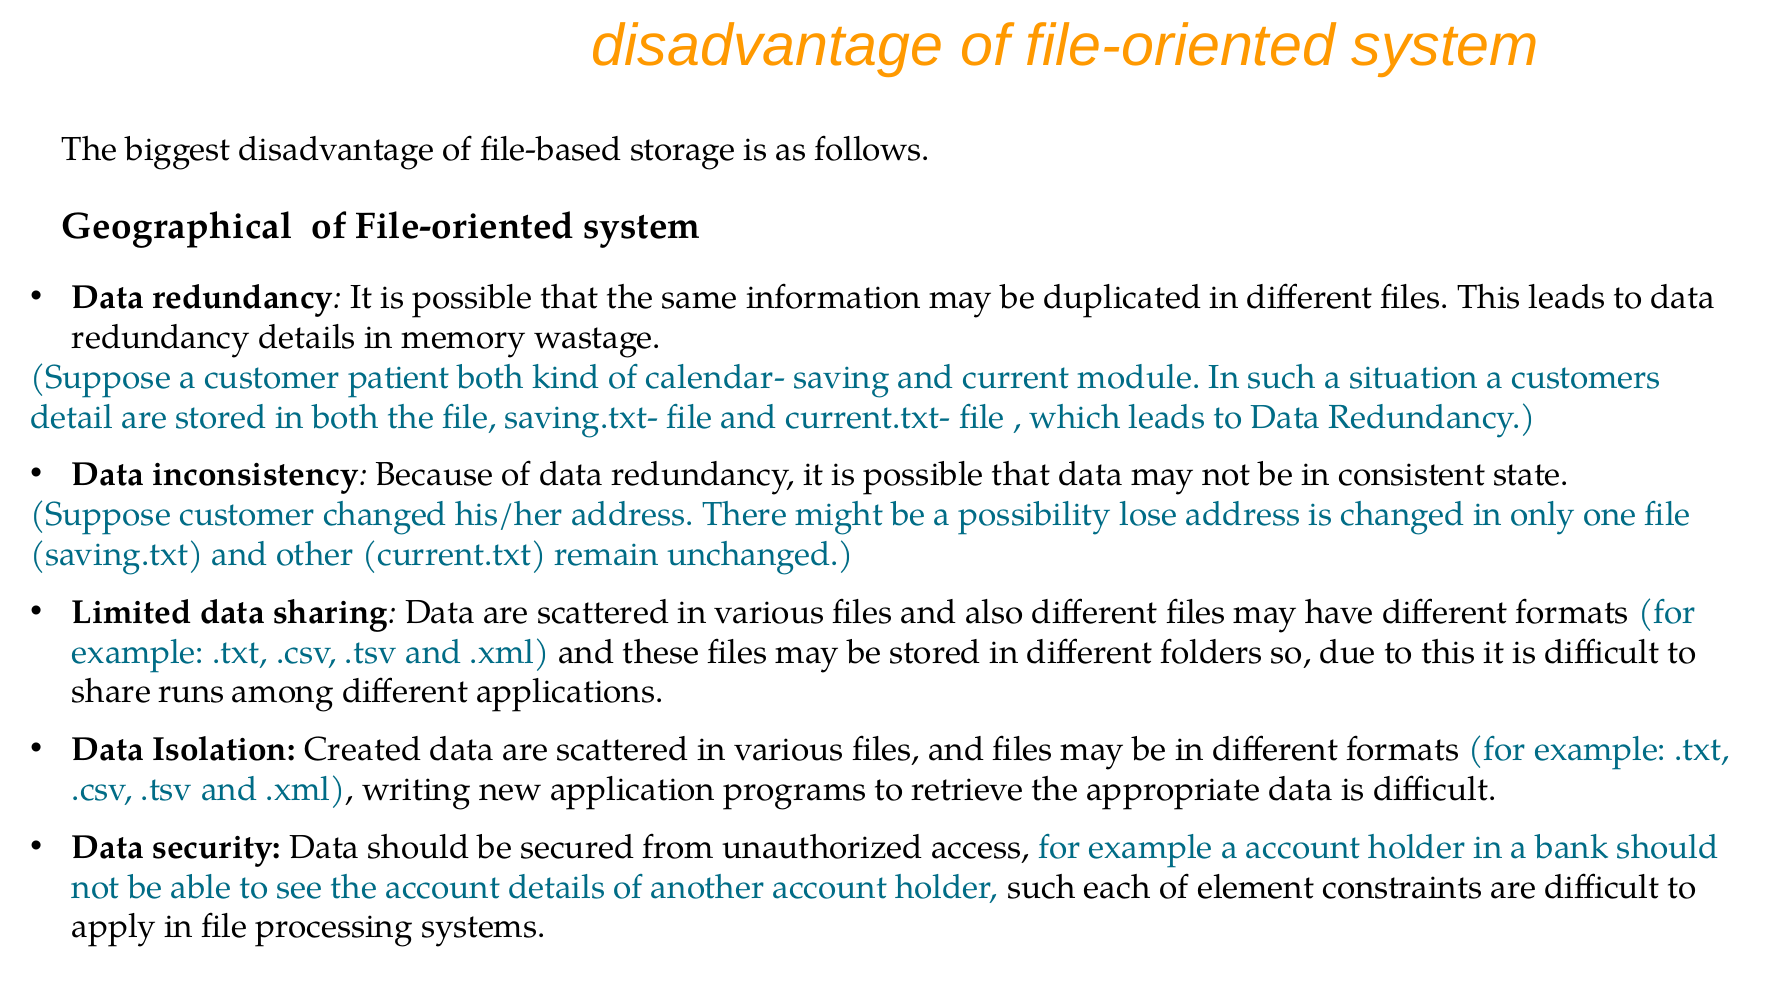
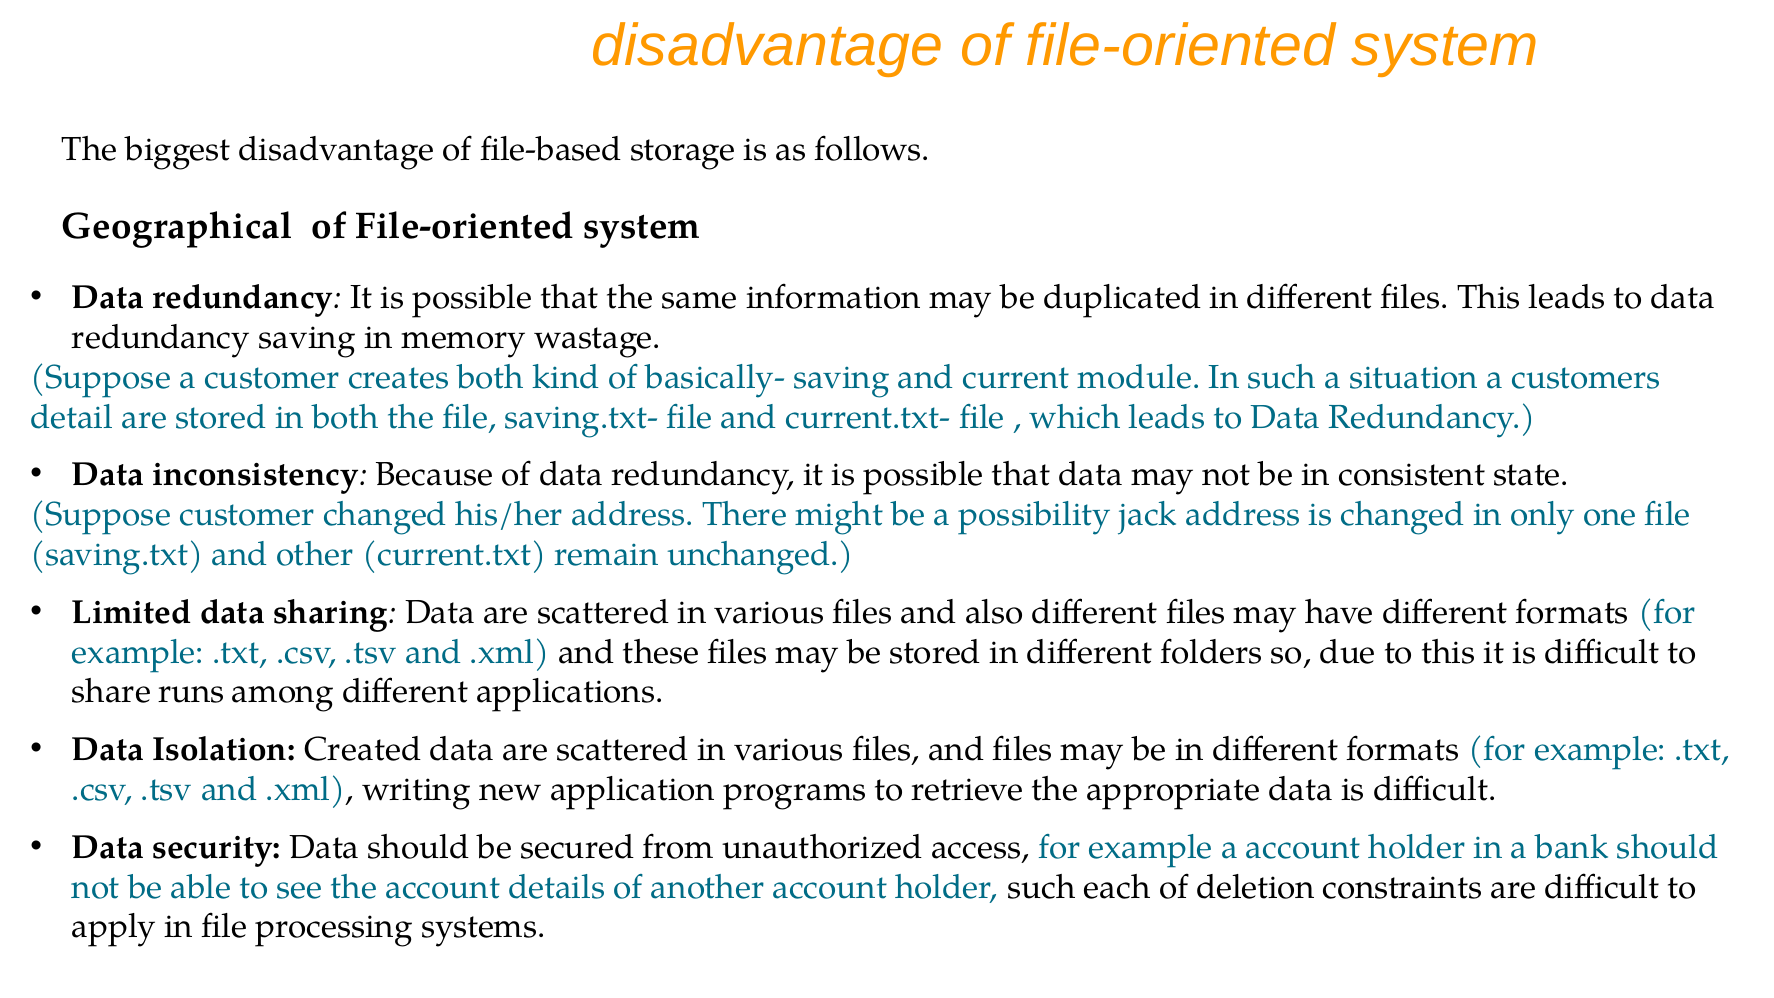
redundancy details: details -> saving (307, 337)
patient: patient -> creates (399, 377)
calendar-: calendar- -> basically- (716, 377)
lose: lose -> jack (1148, 515)
element: element -> deletion (1256, 887)
